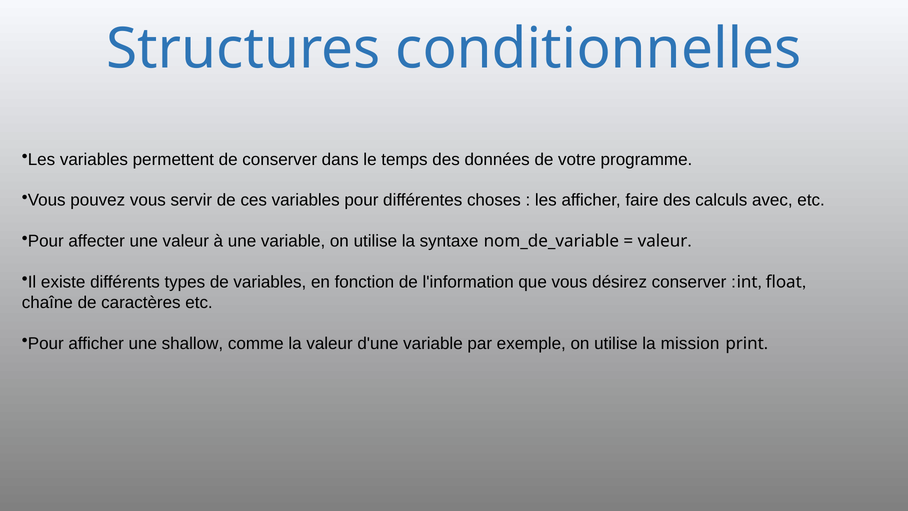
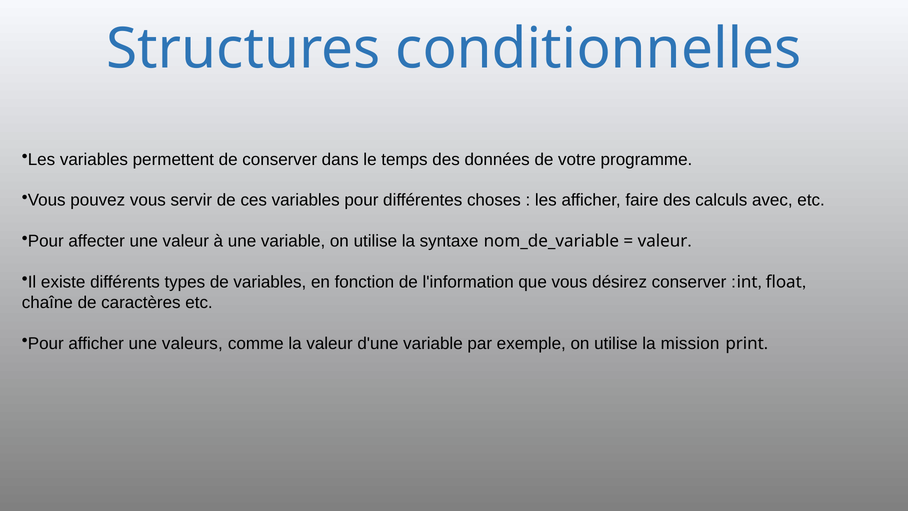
shallow: shallow -> valeurs (192, 343)
